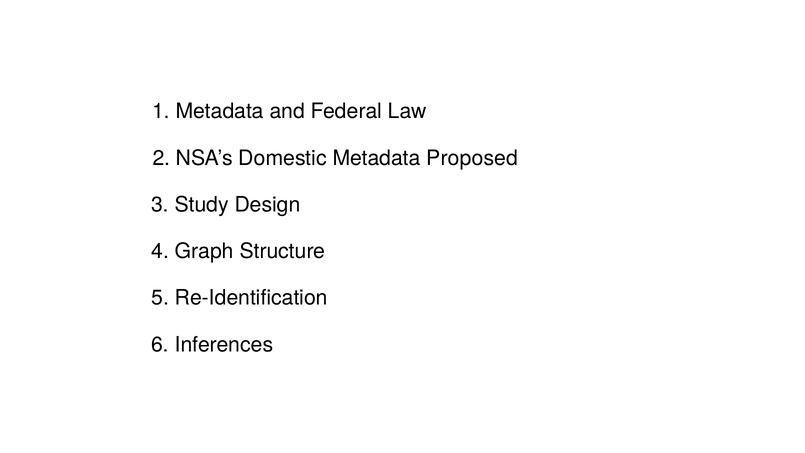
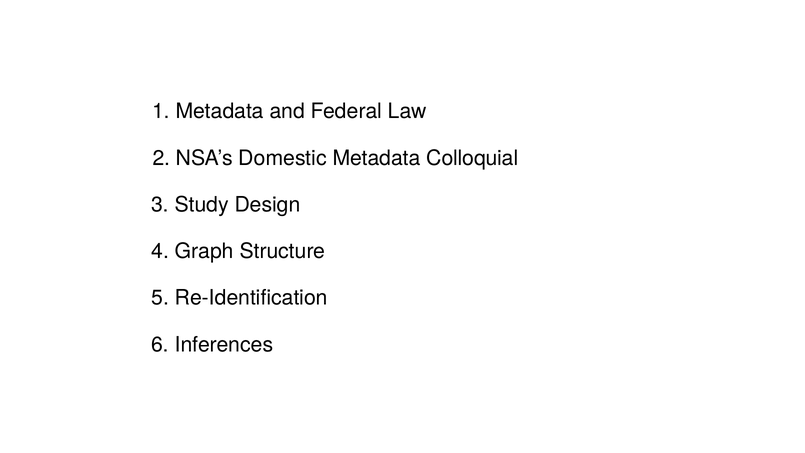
Proposed: Proposed -> Colloquial (472, 158)
